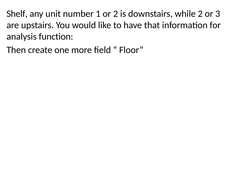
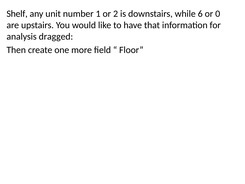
while 2: 2 -> 6 (200, 14)
3: 3 -> 0 (218, 14)
function: function -> dragged (56, 37)
